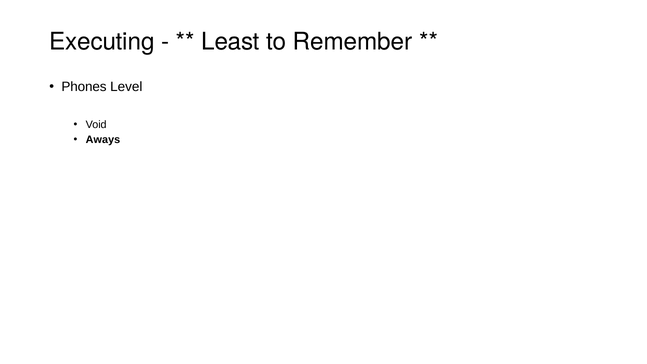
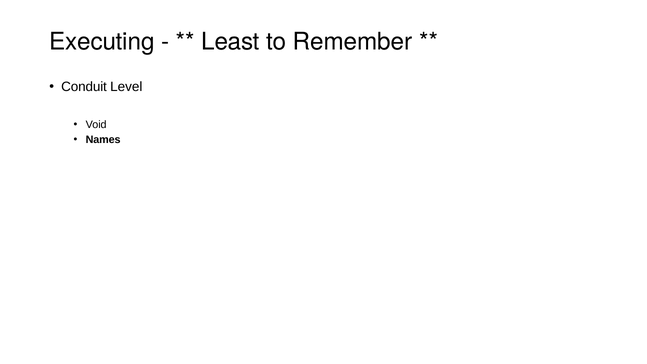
Phones: Phones -> Conduit (84, 87)
Aways: Aways -> Names (103, 139)
